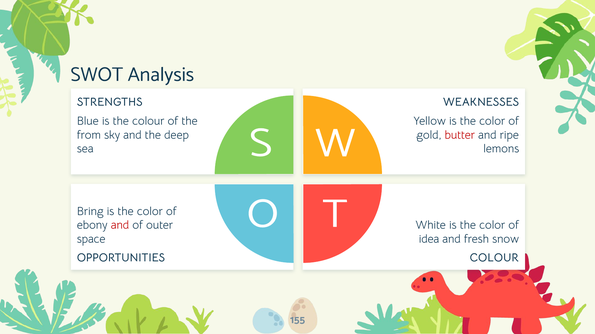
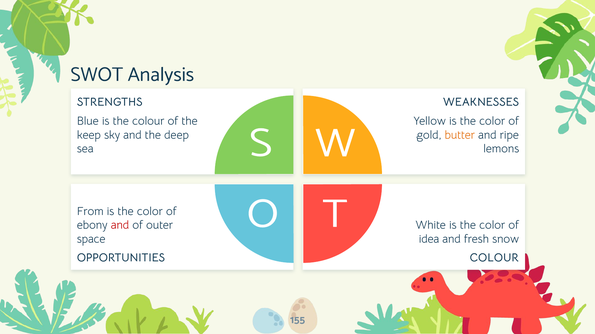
from: from -> keep (89, 135)
butter colour: red -> orange (460, 135)
Bring: Bring -> From (90, 212)
